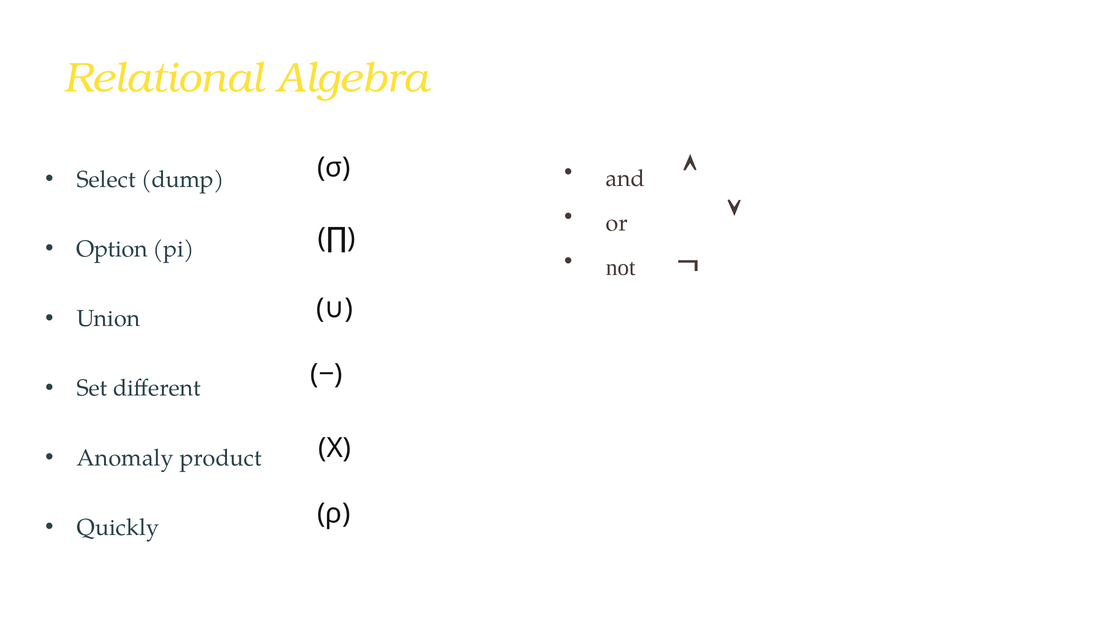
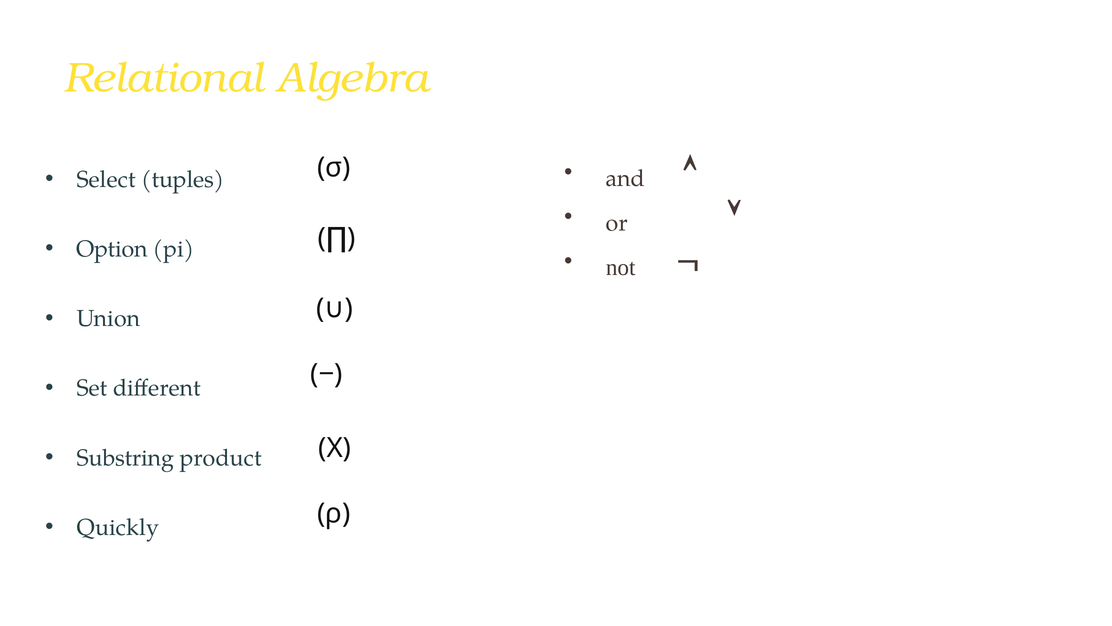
dump: dump -> tuples (183, 179)
Anomaly: Anomaly -> Substring (125, 457)
